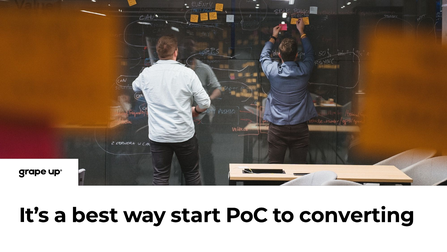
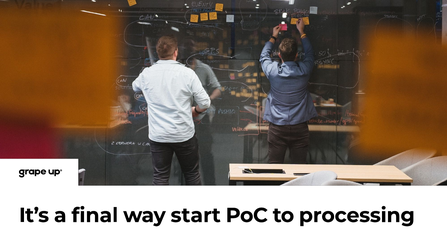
best: best -> final (95, 215)
converting: converting -> processing (357, 215)
